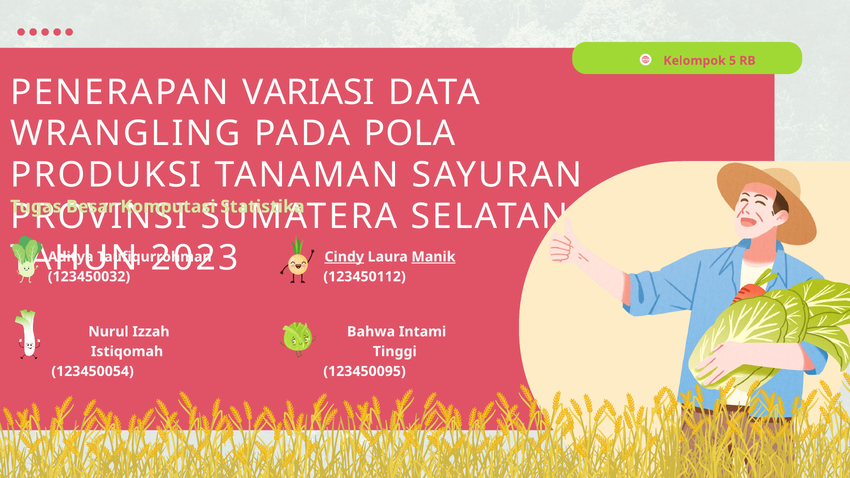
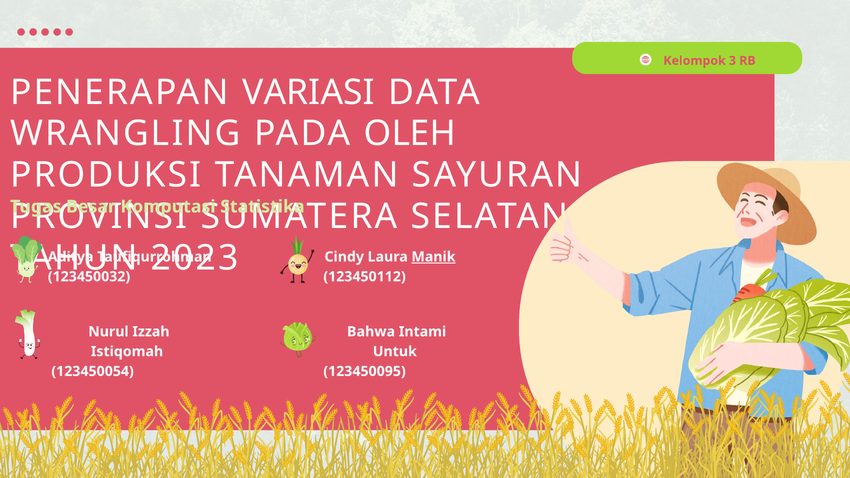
5: 5 -> 3 (732, 61)
POLA: POLA -> OLEH (410, 134)
Cindy underline: present -> none (344, 257)
Tinggi: Tinggi -> Untuk (395, 352)
